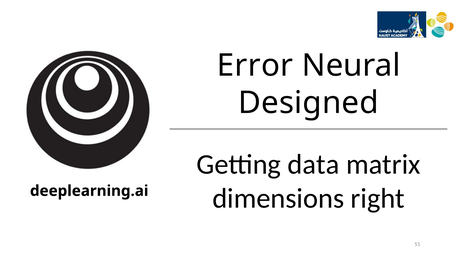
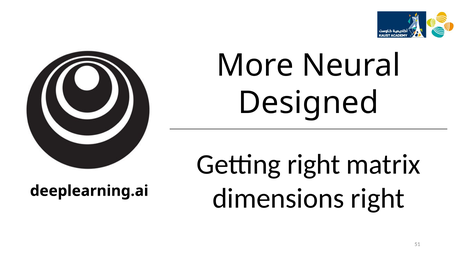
Error: Error -> More (255, 65)
Getting data: data -> right (314, 164)
